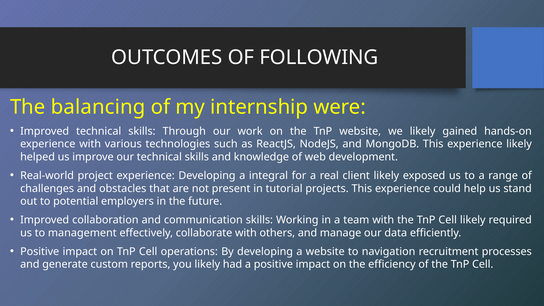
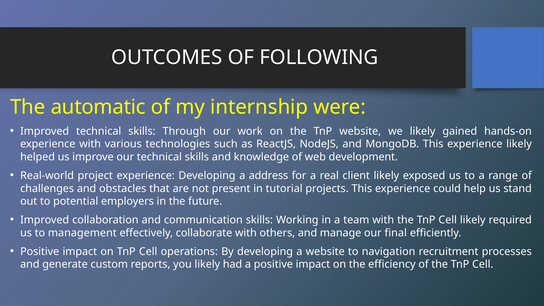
balancing: balancing -> automatic (98, 107)
integral: integral -> address (269, 176)
data: data -> final (396, 233)
